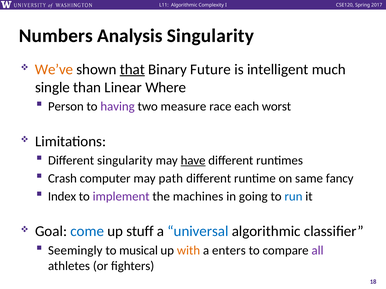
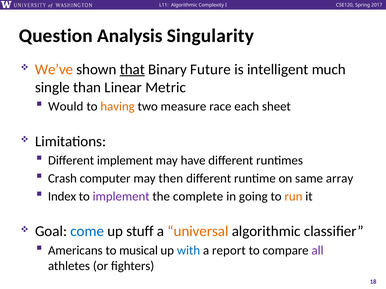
Numbers: Numbers -> Question (56, 36)
Where: Where -> Metric (166, 88)
Person: Person -> Would (66, 107)
having colour: purple -> orange (118, 107)
worst: worst -> sheet (276, 107)
Different singularity: singularity -> implement (125, 161)
have underline: present -> none (193, 161)
path: path -> then (171, 179)
fancy: fancy -> array (340, 179)
machines: machines -> complete (198, 197)
run colour: blue -> orange (293, 197)
universal colour: blue -> orange (198, 232)
Seemingly: Seemingly -> Americans (75, 251)
with colour: orange -> blue (188, 251)
enters: enters -> report (229, 251)
